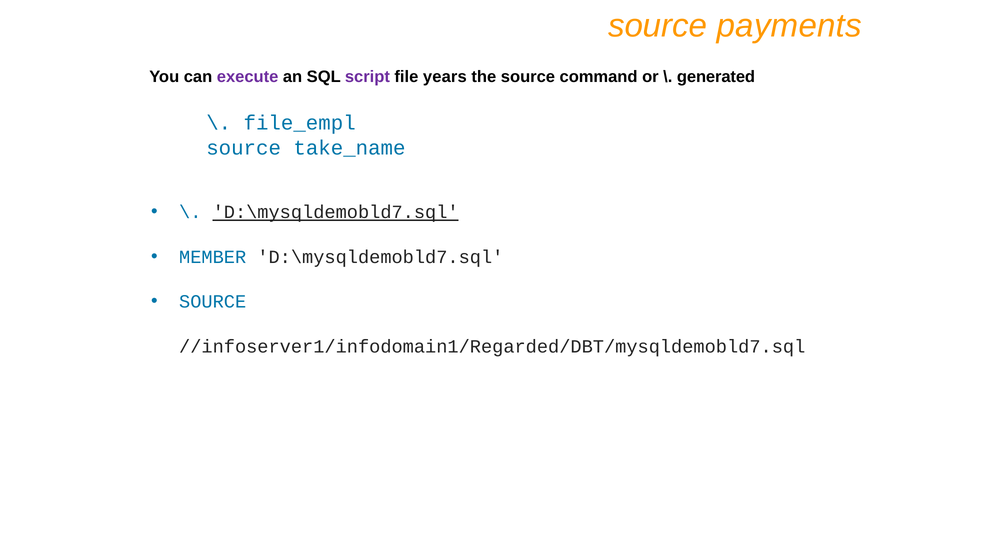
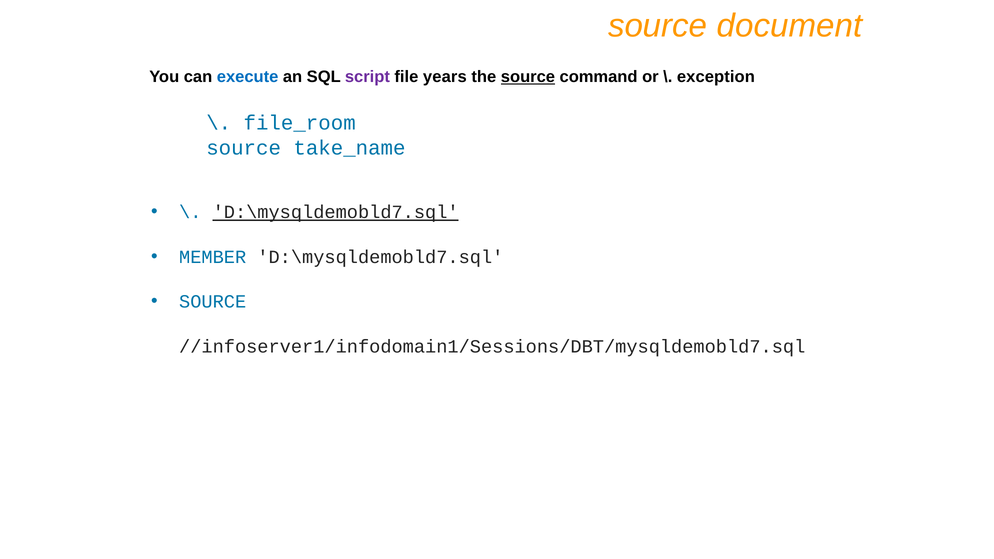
payments: payments -> document (789, 26)
execute colour: purple -> blue (248, 77)
source underline: none -> present (528, 77)
generated: generated -> exception (716, 77)
file_empl: file_empl -> file_room (300, 123)
//infoserver1/infodomain1/Regarded/DBT/mysqldemobld7.sql: //infoserver1/infodomain1/Regarded/DBT/mysqldemobld7.sql -> //infoserver1/infodomain1/Sessions/DBT/mysqldemobld7.sql (492, 346)
